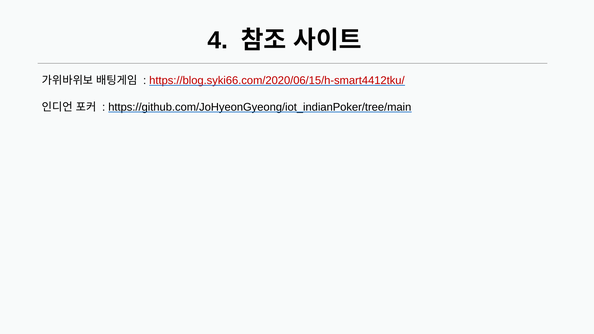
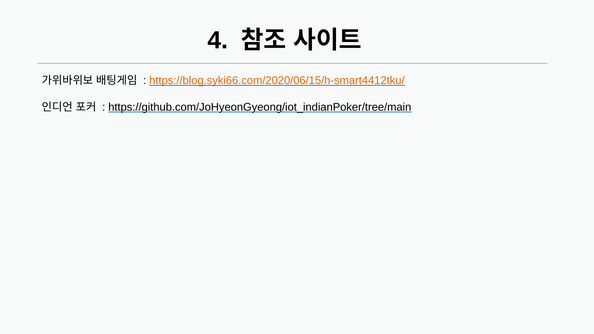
https://blog.syki66.com/2020/06/15/h-smart4412tku/ colour: red -> orange (277, 80)
